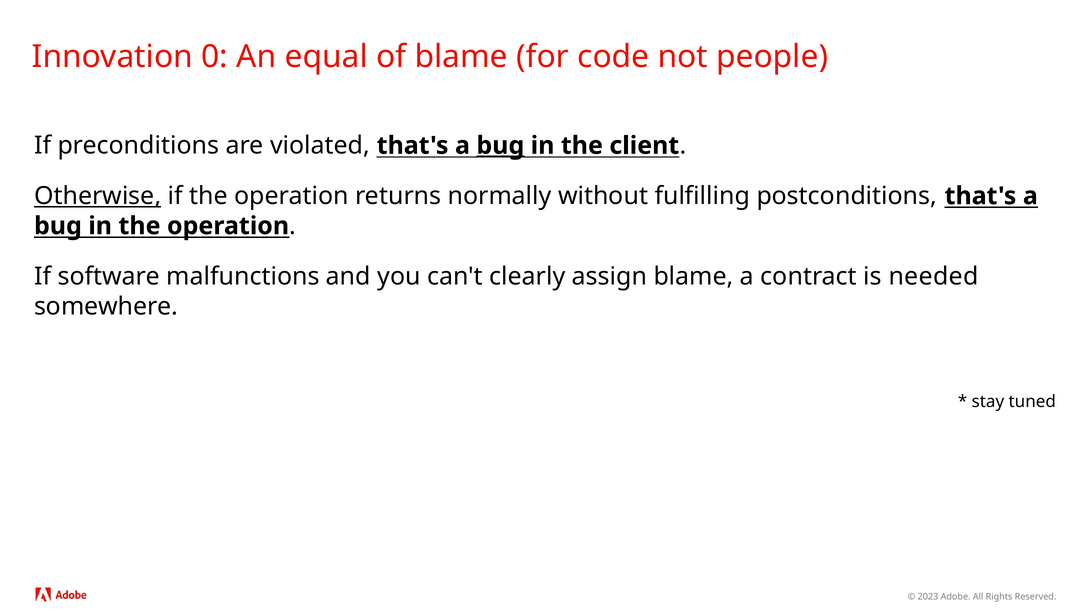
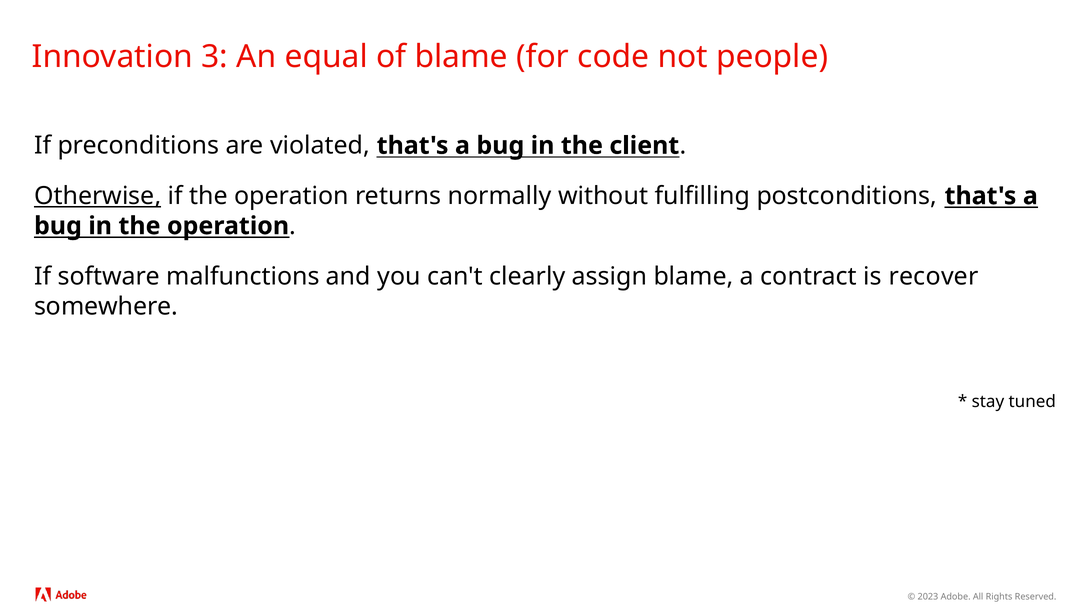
0: 0 -> 3 (215, 57)
bug underline: present -> none (500, 146)
needed: needed -> recover (934, 276)
